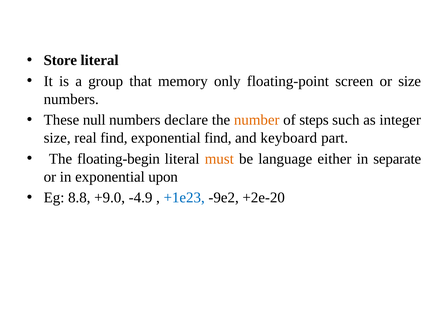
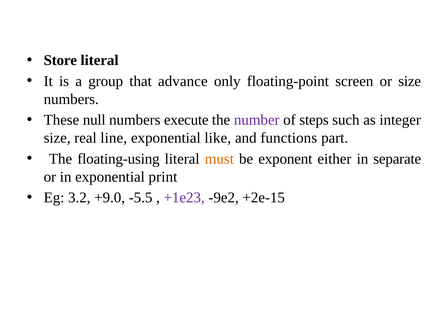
memory: memory -> advance (183, 81)
declare: declare -> execute (186, 120)
number colour: orange -> purple (257, 120)
real find: find -> line (114, 138)
exponential find: find -> like (218, 138)
keyboard: keyboard -> functions (289, 138)
floating-begin: floating-begin -> floating-using (118, 159)
language: language -> exponent (285, 159)
upon: upon -> print (163, 177)
8.8: 8.8 -> 3.2 (79, 198)
-4.9: -4.9 -> -5.5 (141, 198)
+1e23 colour: blue -> purple (184, 198)
+2e-20: +2e-20 -> +2e-15 (264, 198)
